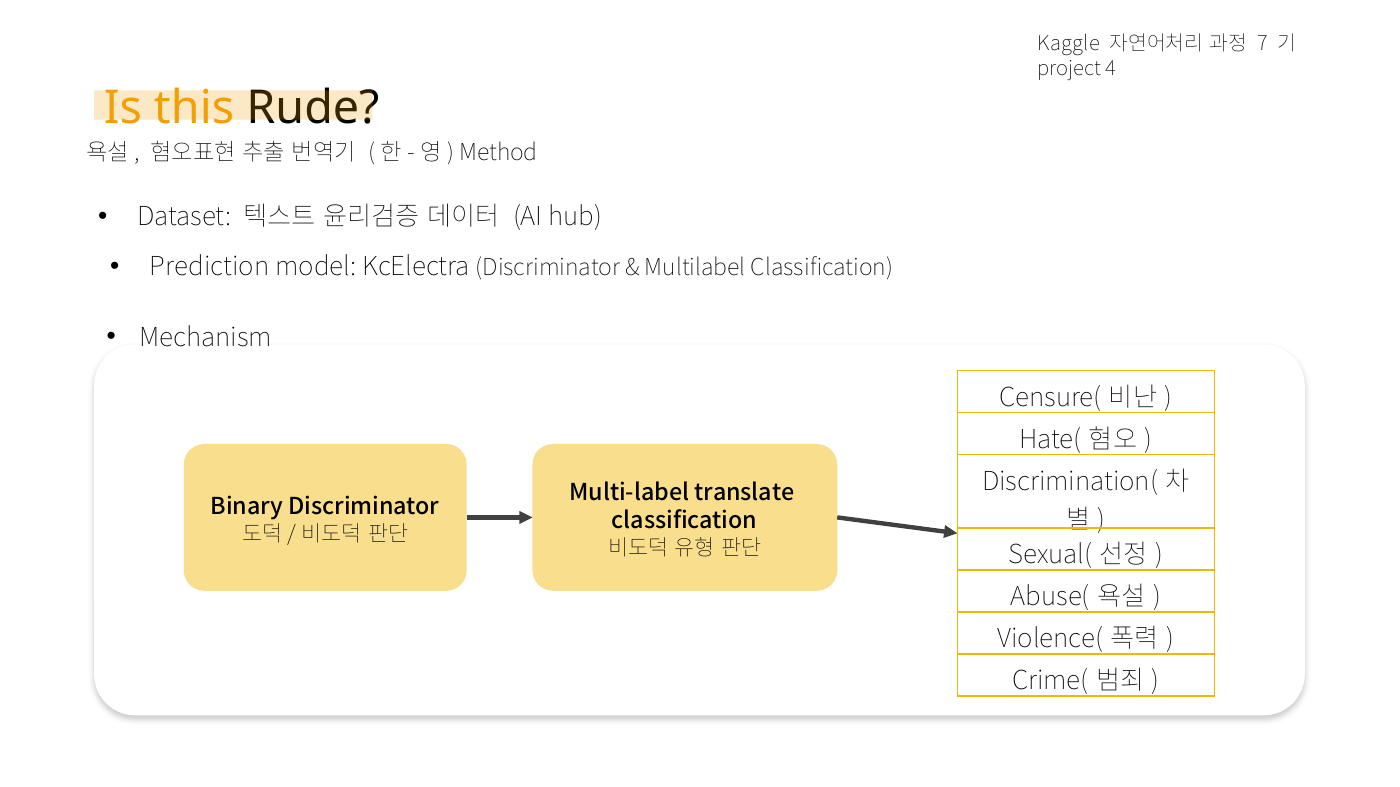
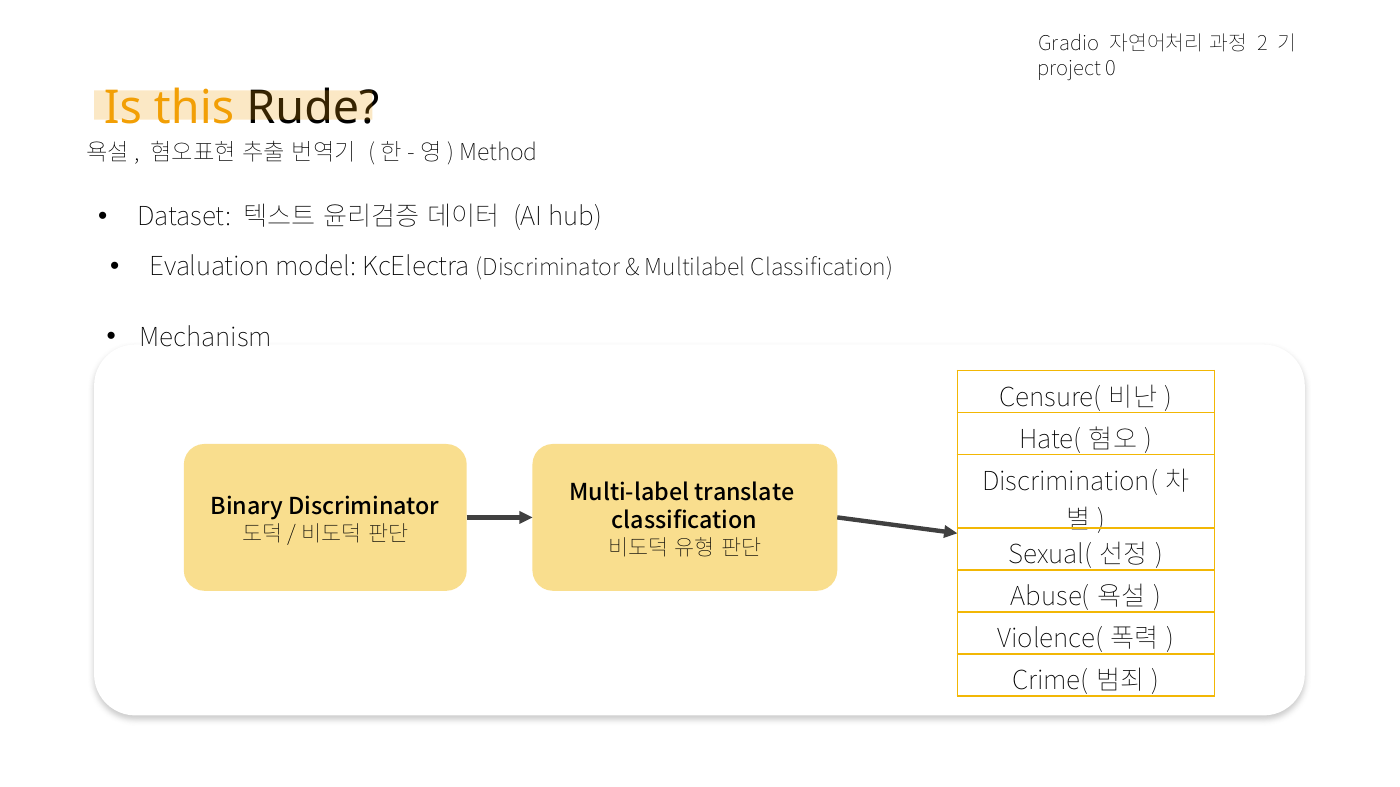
Kaggle: Kaggle -> Gradio (1069, 44)
7: 7 -> 2 (1263, 44)
4: 4 -> 0 (1111, 69)
Prediction: Prediction -> Evaluation (210, 267)
